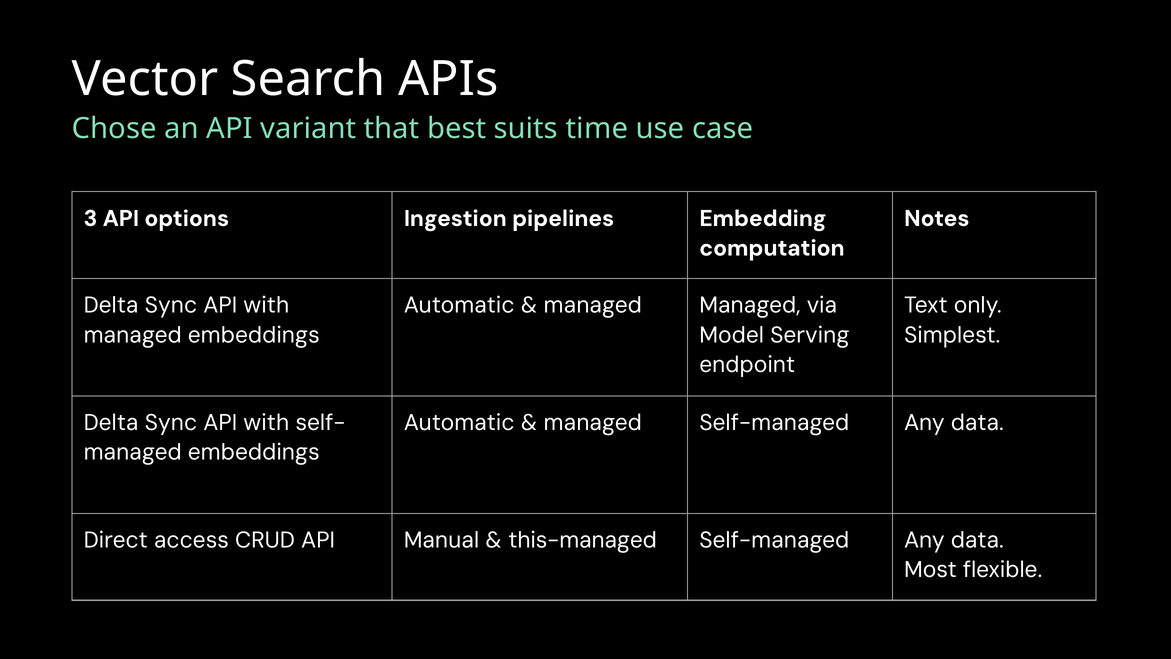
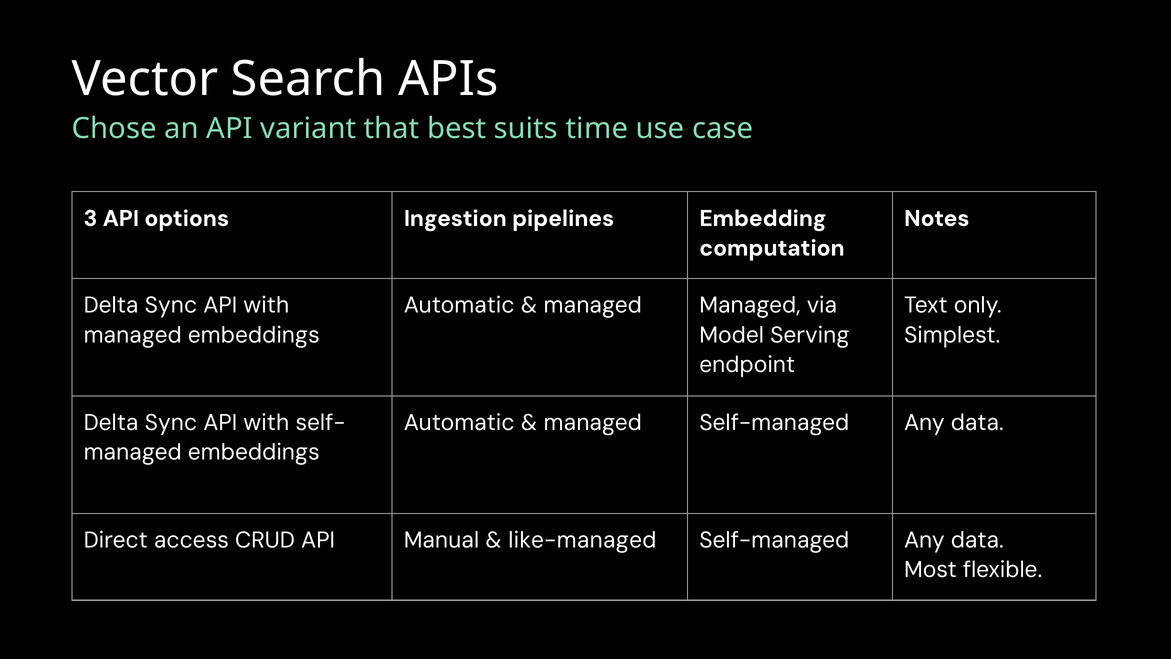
this-managed: this-managed -> like-managed (582, 540)
